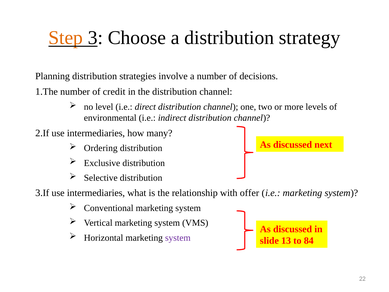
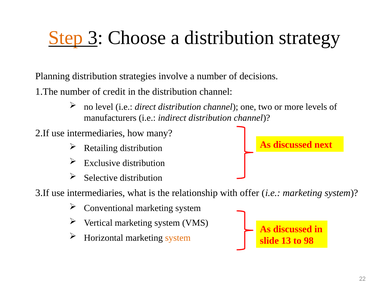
environmental: environmental -> manufacturers (110, 118)
Ordering: Ordering -> Retailing (101, 148)
system colour: purple -> orange (178, 238)
84: 84 -> 98 (309, 241)
